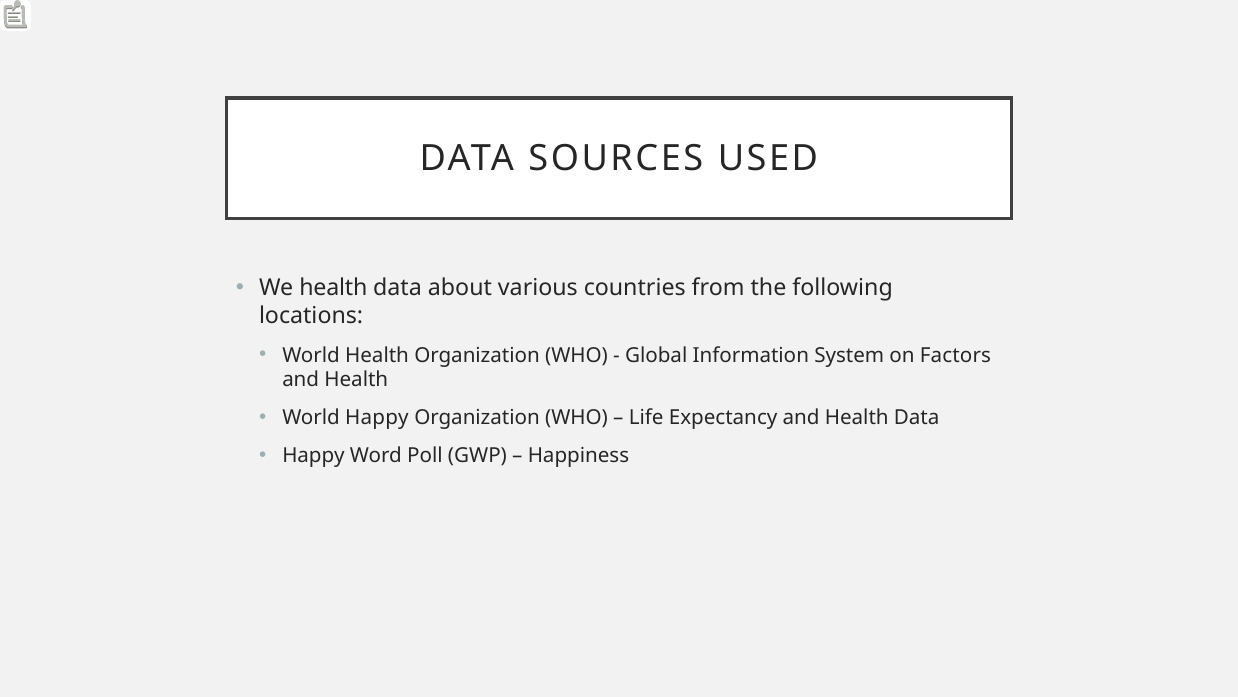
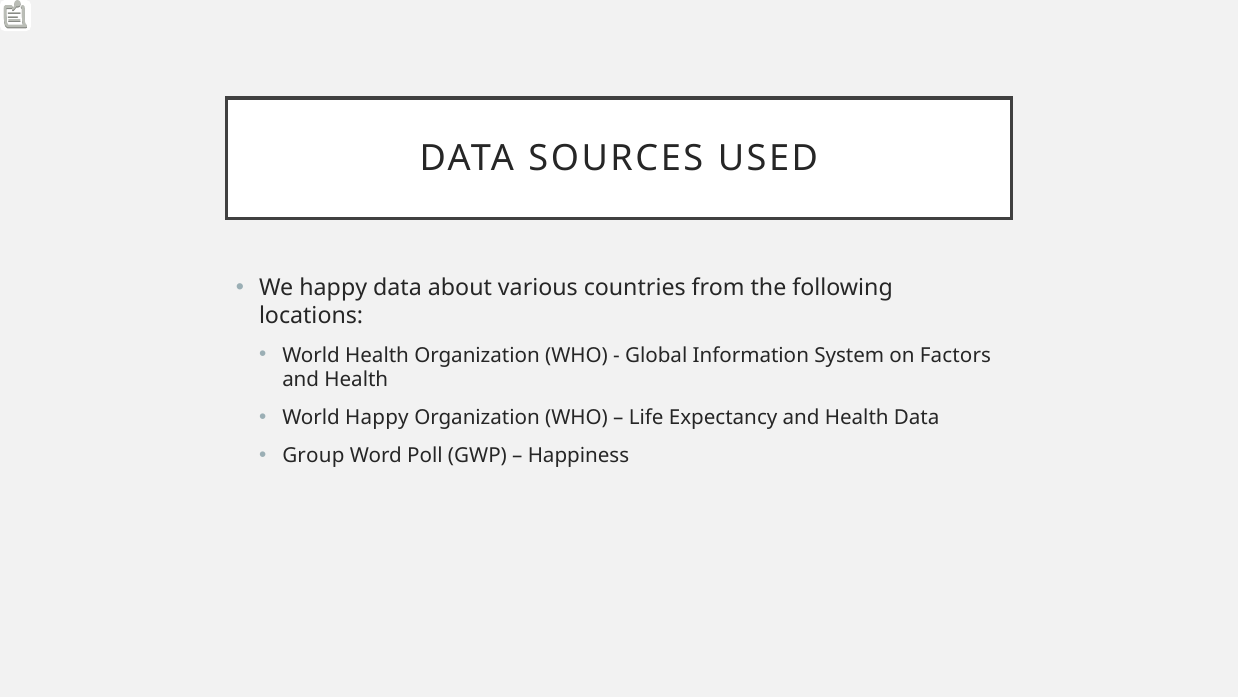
We health: health -> happy (333, 288)
Happy: Happy -> Group (313, 455)
